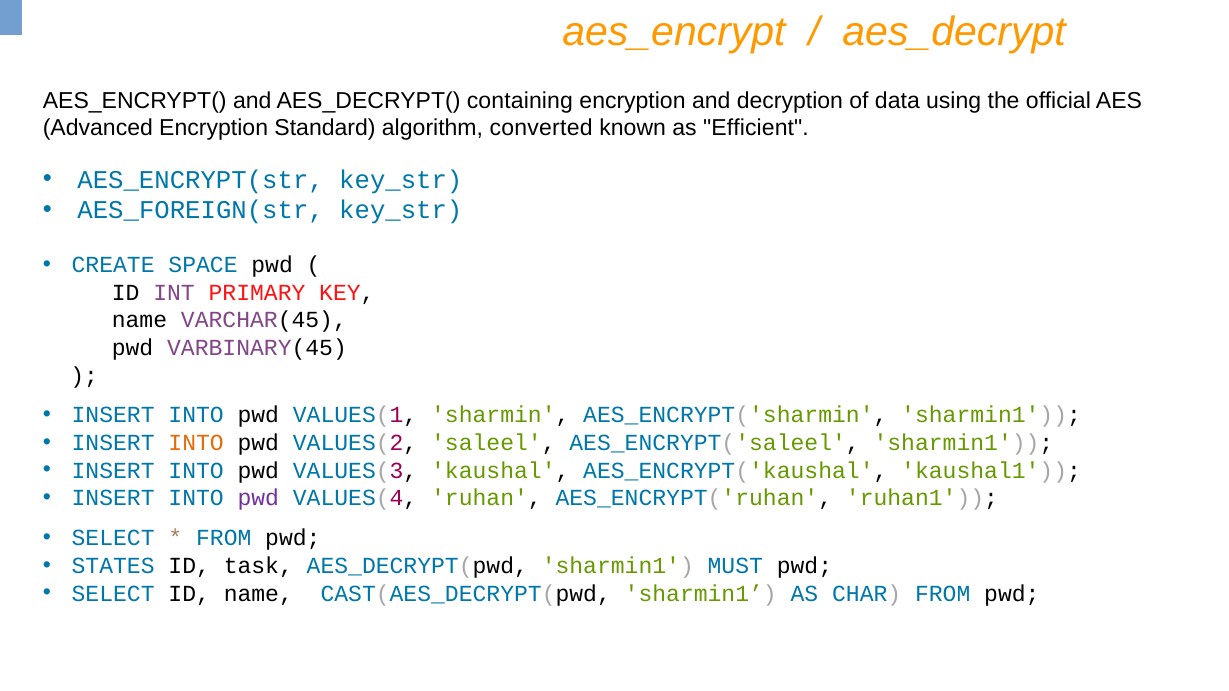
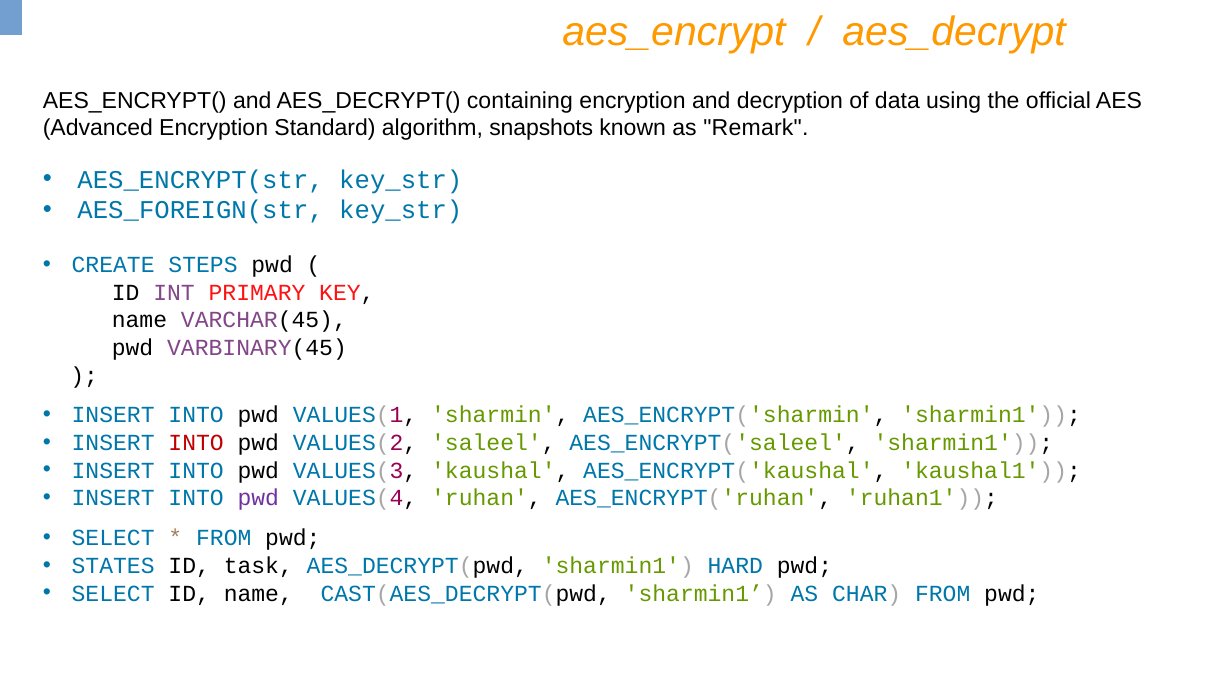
converted: converted -> snapshots (541, 128)
Efficient: Efficient -> Remark (756, 128)
SPACE: SPACE -> STEPS (203, 265)
INTO colour: orange -> red (196, 443)
MUST: MUST -> HARD (735, 566)
